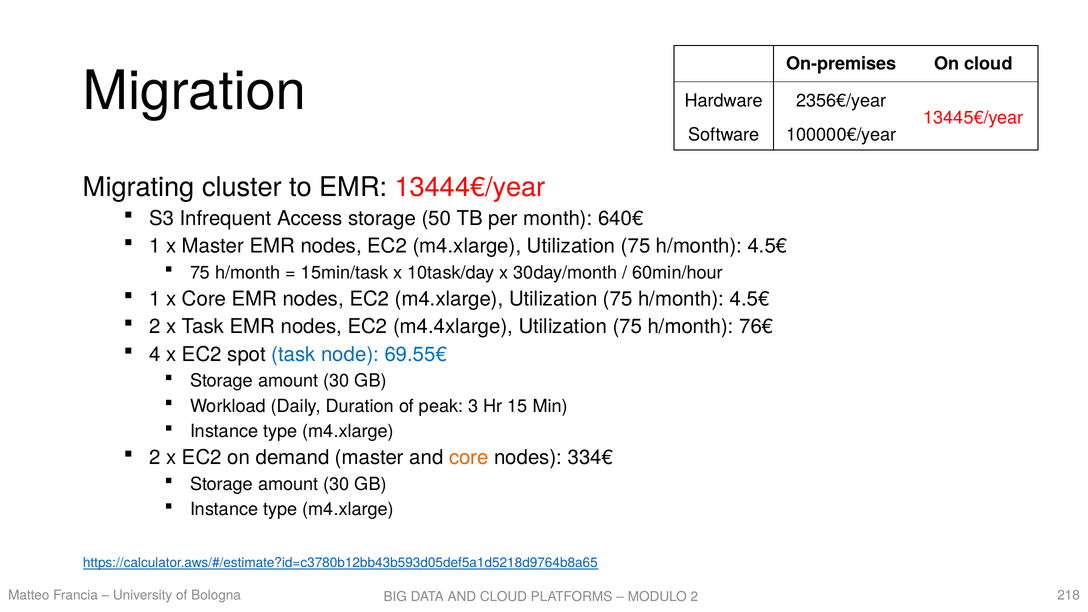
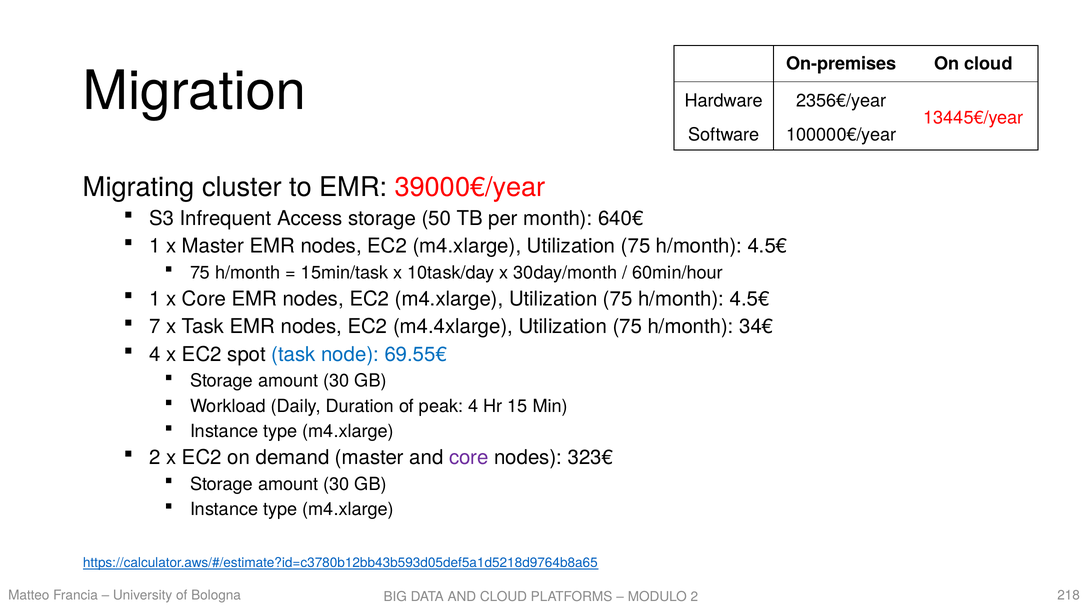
13444€/year: 13444€/year -> 39000€/year (470, 187)
2: 2 -> 7 (155, 327)
76€: 76€ -> 34€ (756, 327)
peak 3: 3 -> 4 (473, 406)
core colour: orange -> purple (469, 458)
334€: 334€ -> 323€ (590, 458)
